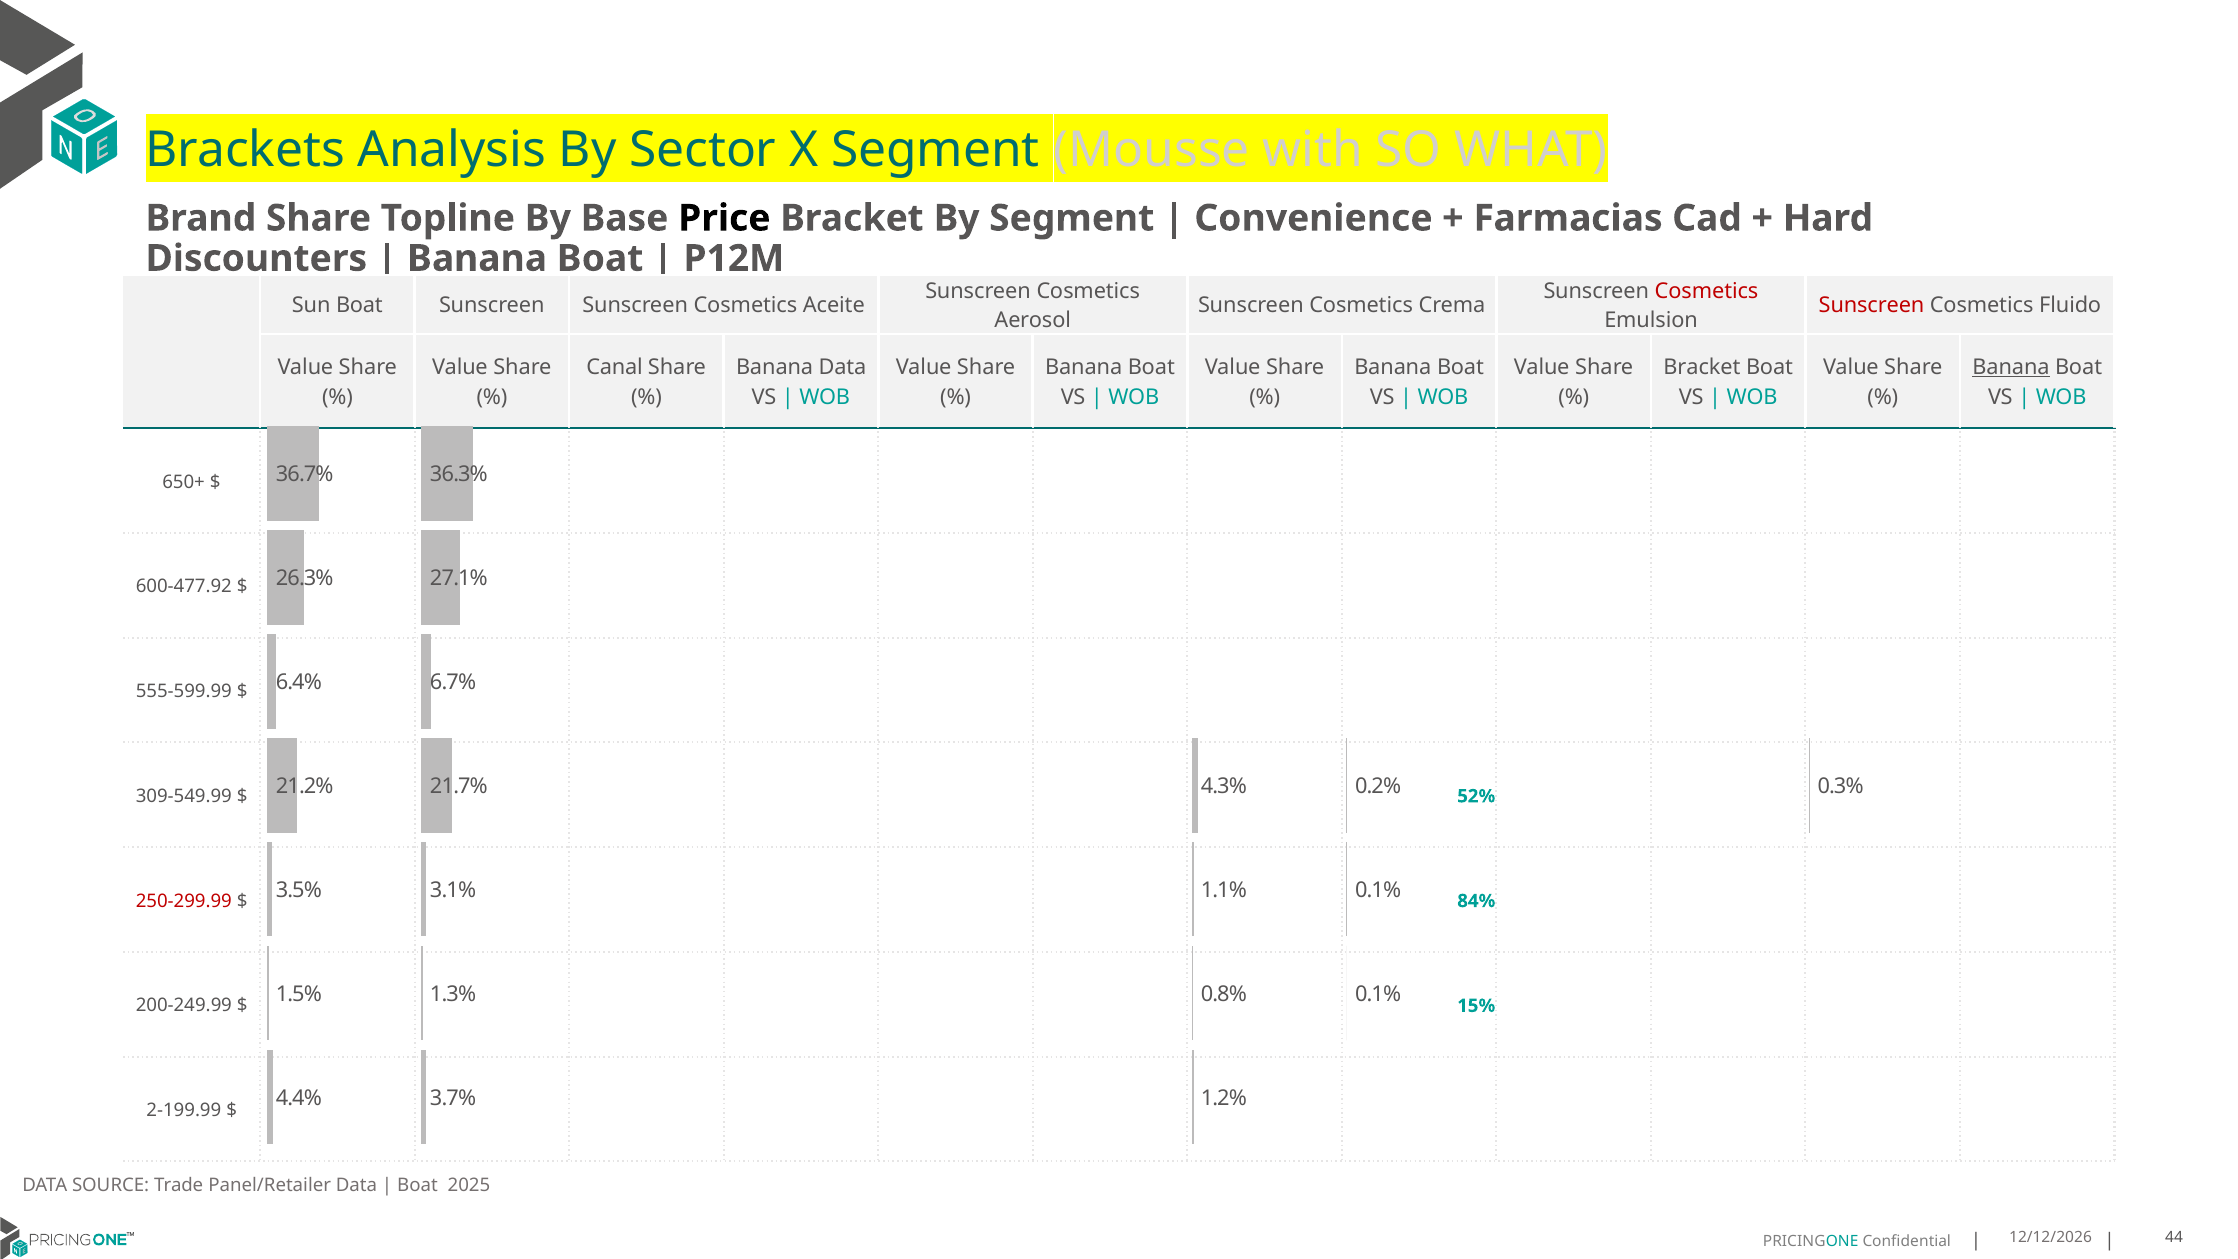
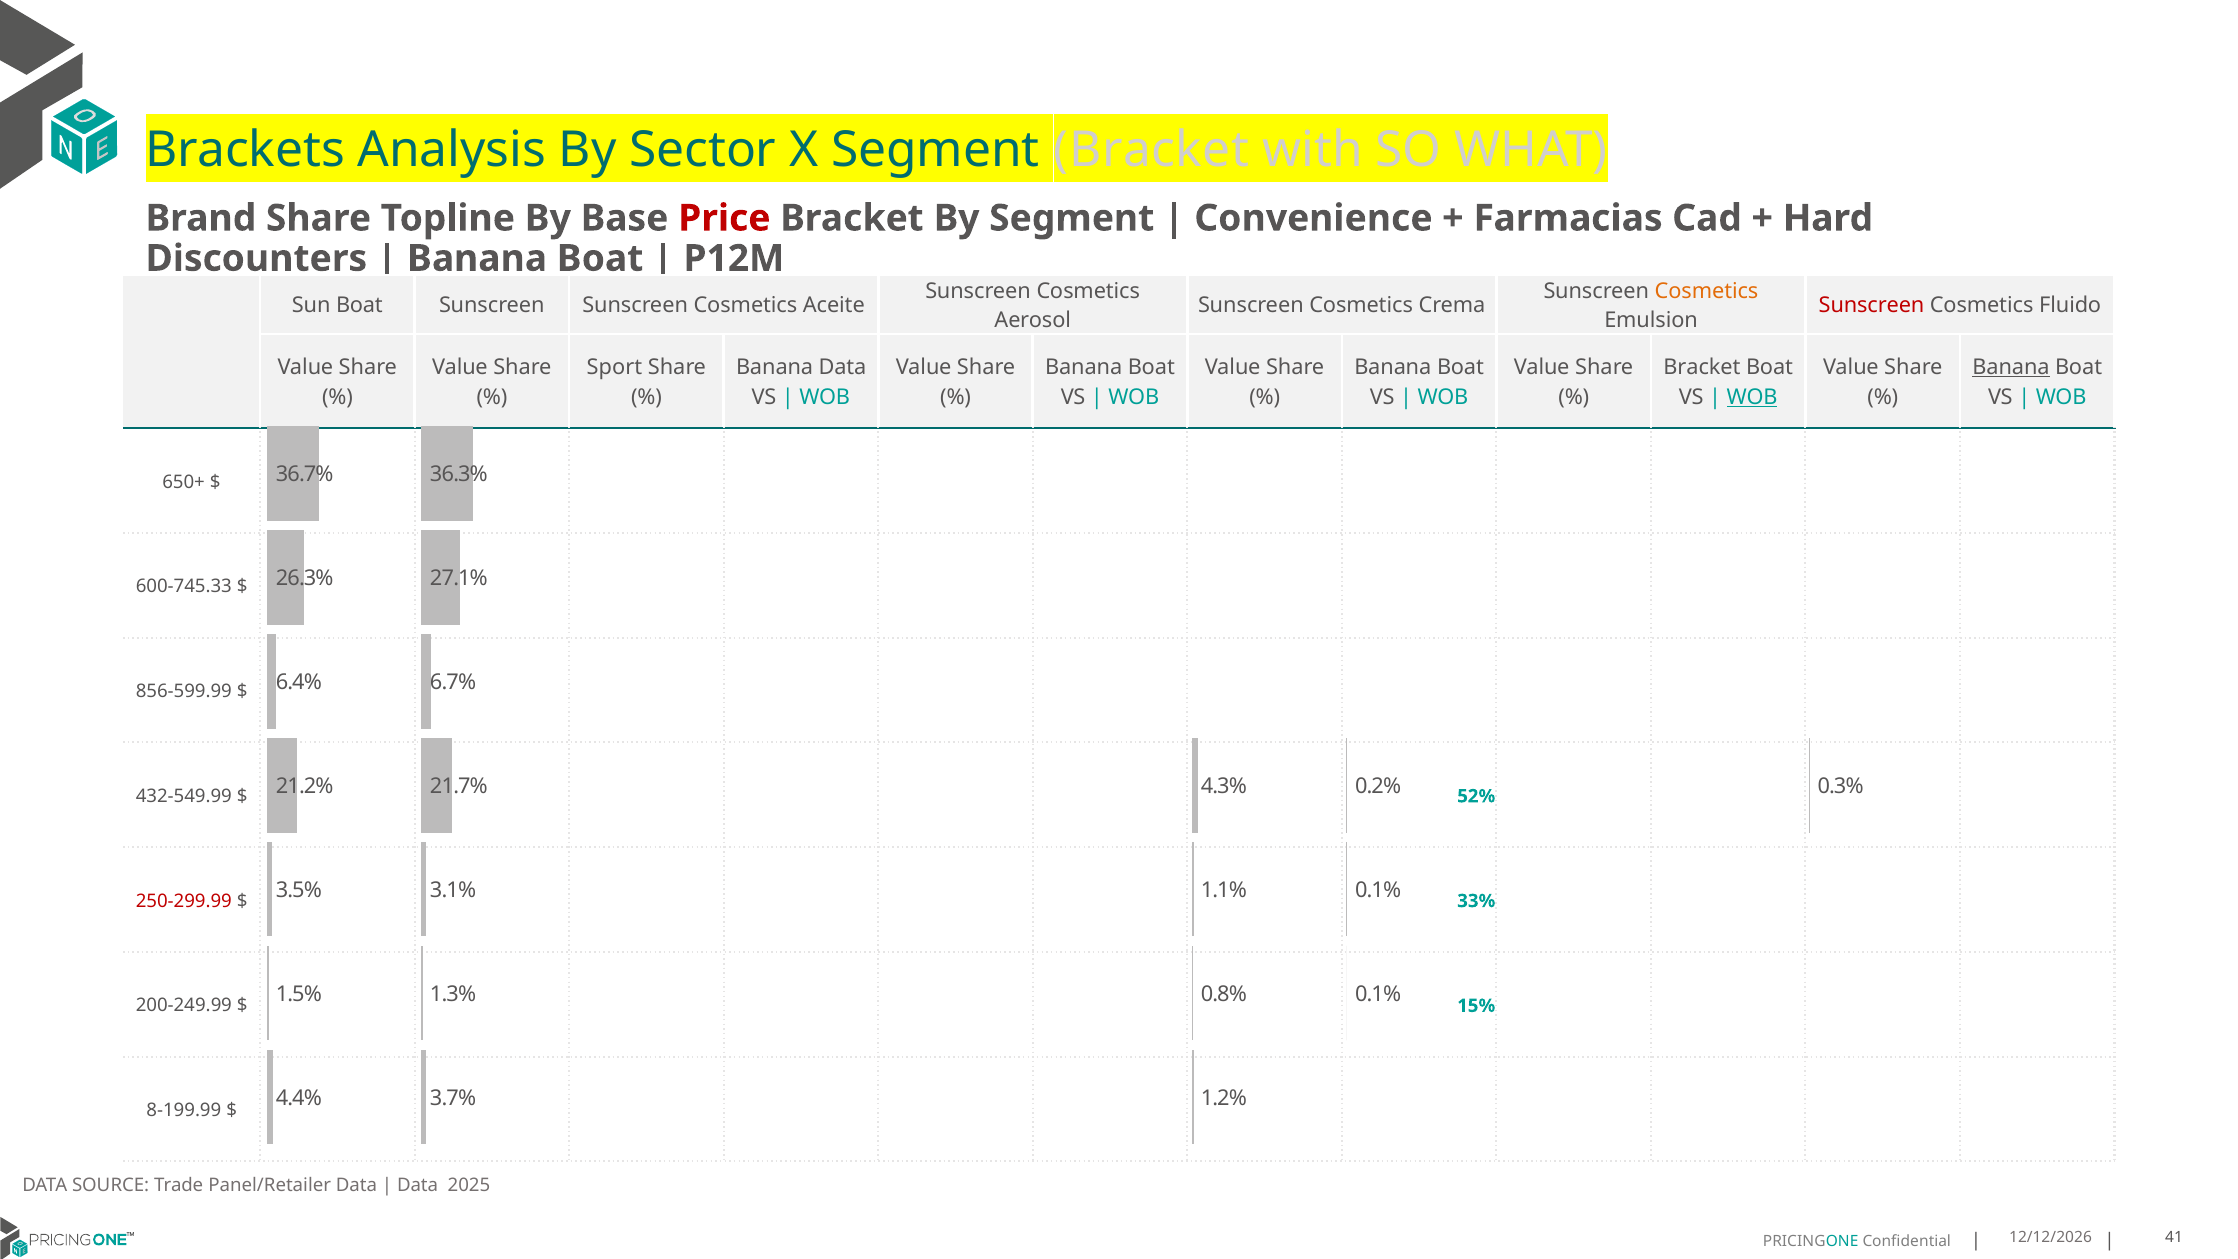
Segment Mousse: Mousse -> Bracket (1152, 150)
Price colour: black -> red (724, 218)
Cosmetics colour: red -> orange (1707, 291)
Canal: Canal -> Sport (614, 367)
WOB underline: none -> present (1752, 397)
600-477.92: 600-477.92 -> 600-745.33 (184, 587)
555-599.99: 555-599.99 -> 856-599.99 (184, 691)
309-549.99: 309-549.99 -> 432-549.99 (184, 796)
84%: 84% -> 33% (1476, 901)
2-199.99: 2-199.99 -> 8-199.99 (184, 1110)
Boat: Boat -> Data (418, 1186)
44: 44 -> 41 (2174, 1238)
